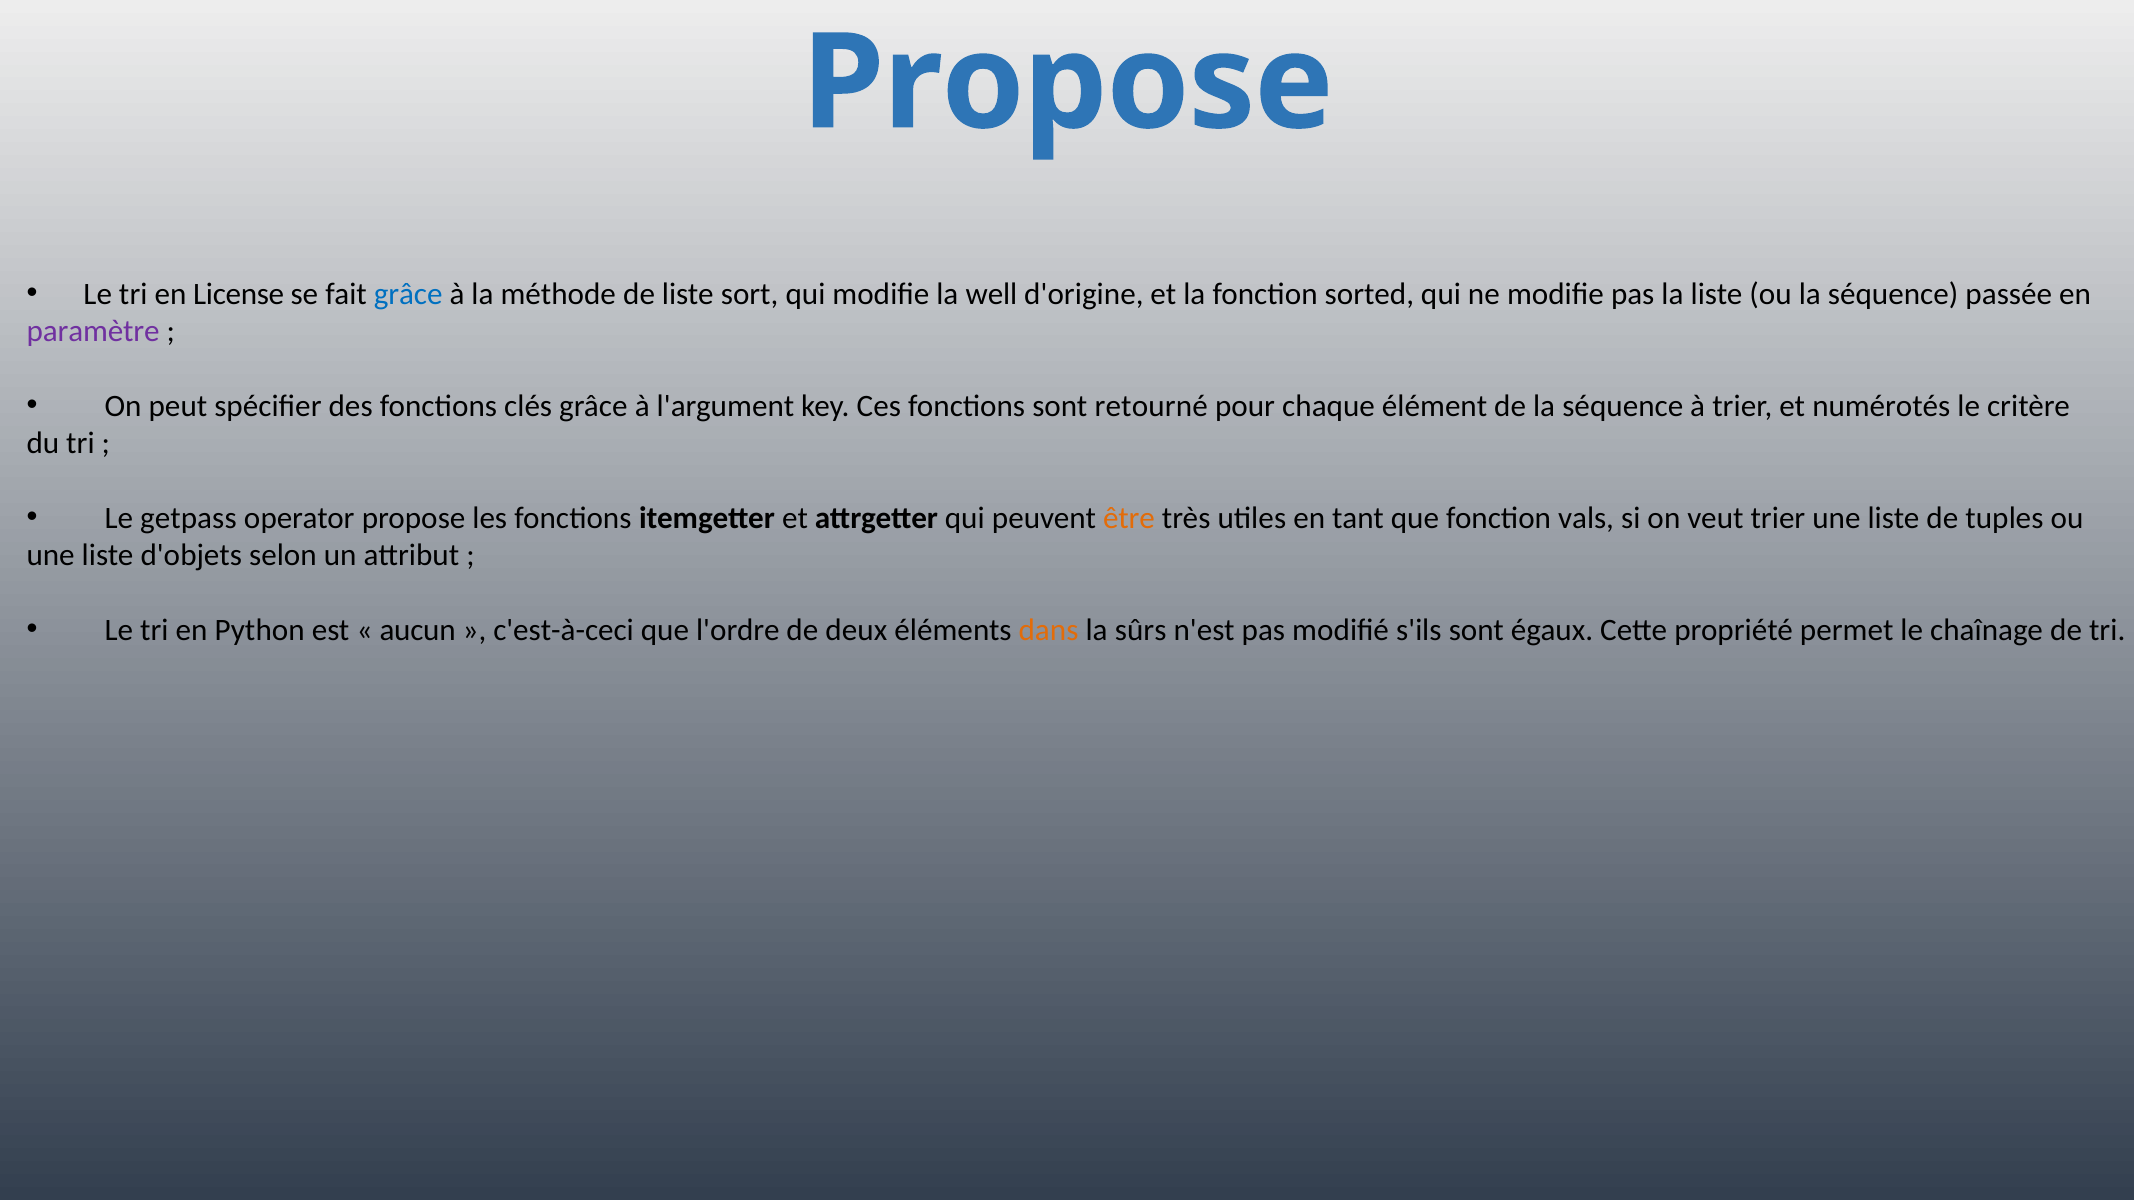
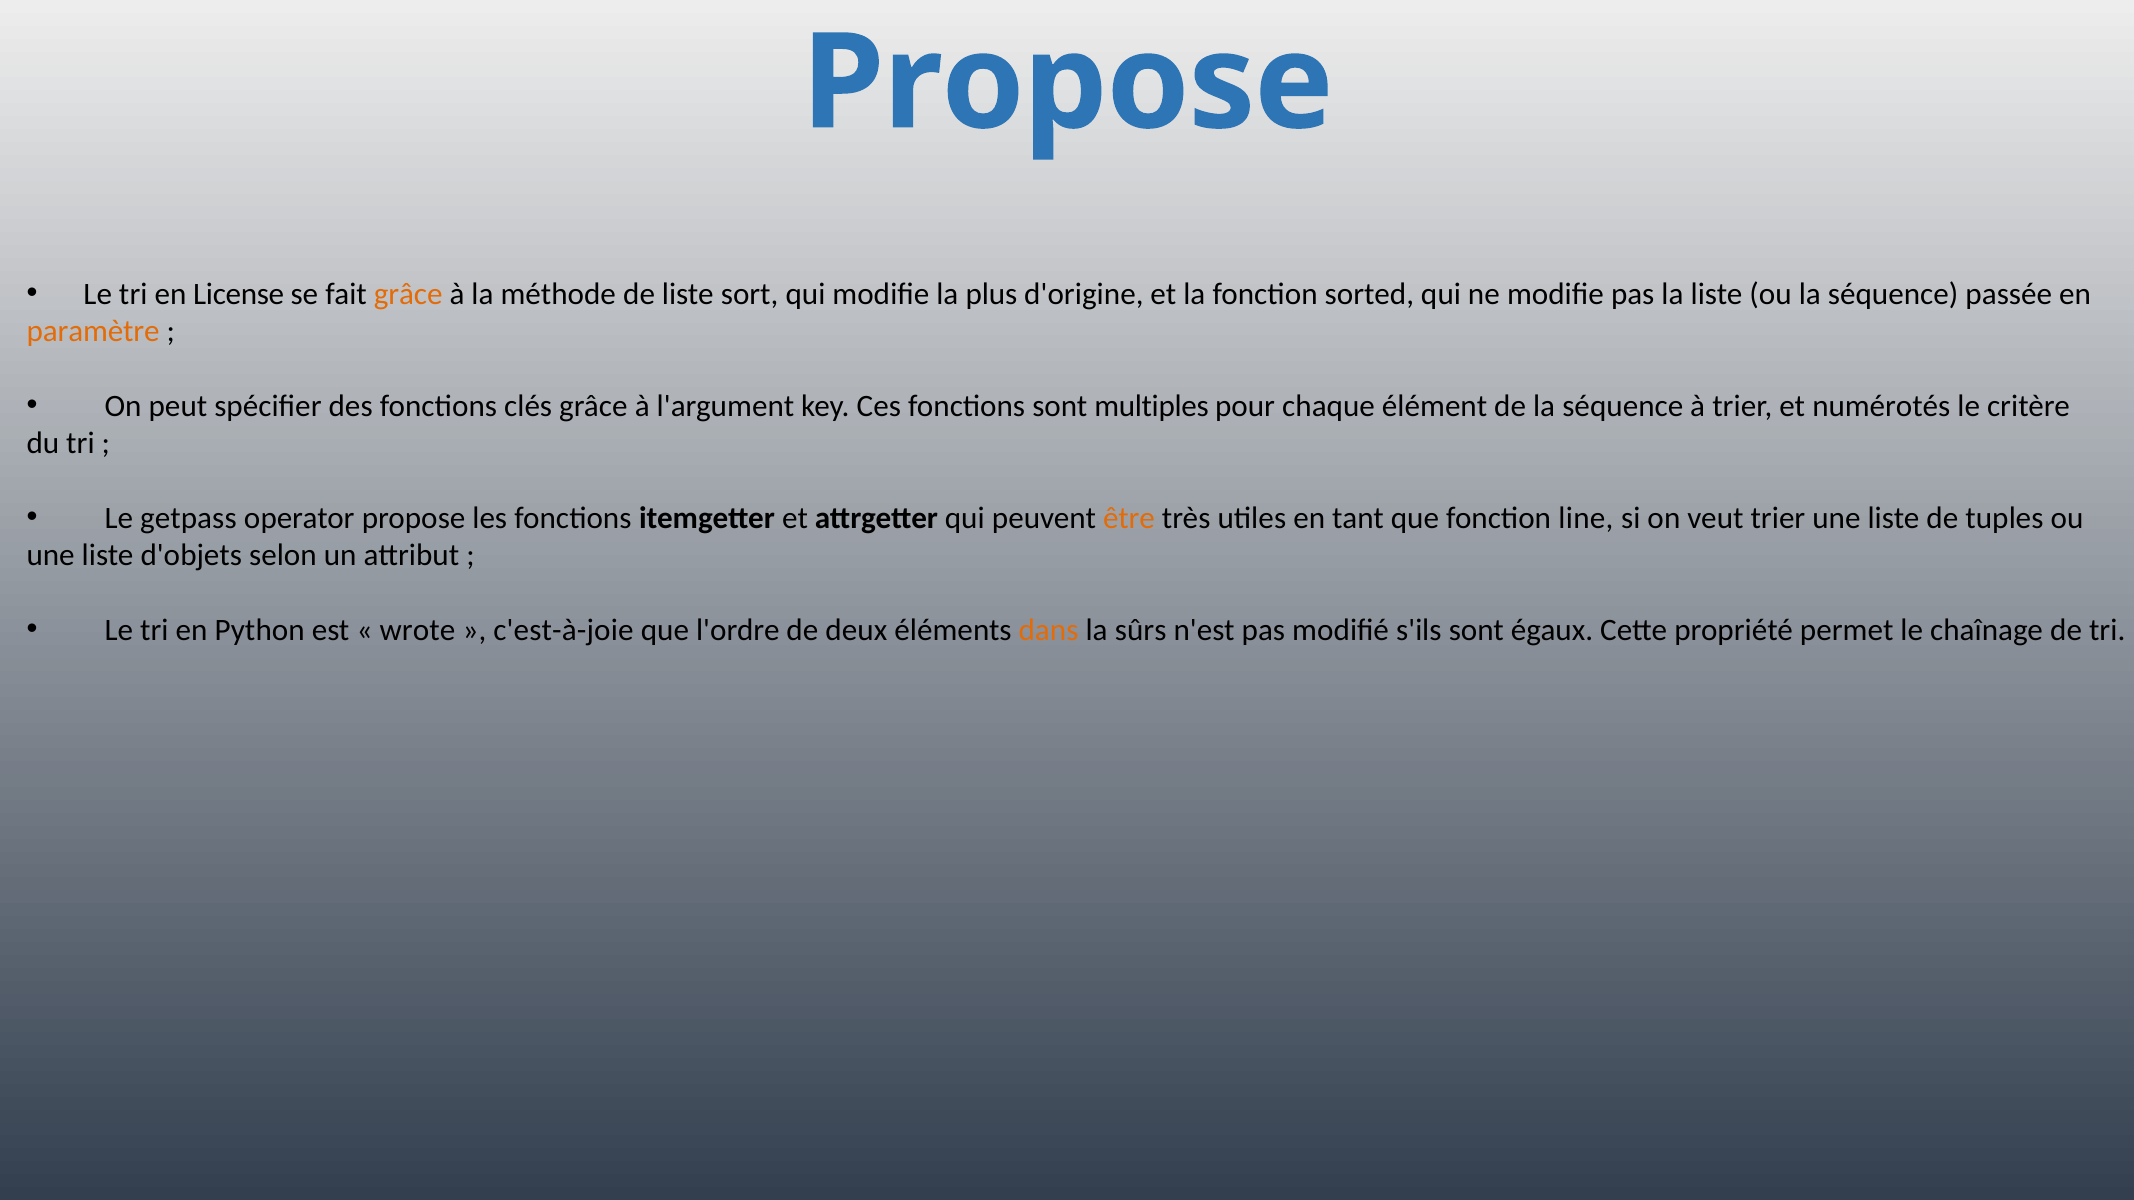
grâce colour: blue -> orange (408, 294)
well: well -> plus (991, 294)
paramètre colour: purple -> orange (93, 332)
retourné: retourné -> multiples (1151, 406)
vals: vals -> line (1586, 518)
aucun: aucun -> wrote (417, 630)
c'est-à-ceci: c'est-à-ceci -> c'est-à-joie (563, 630)
